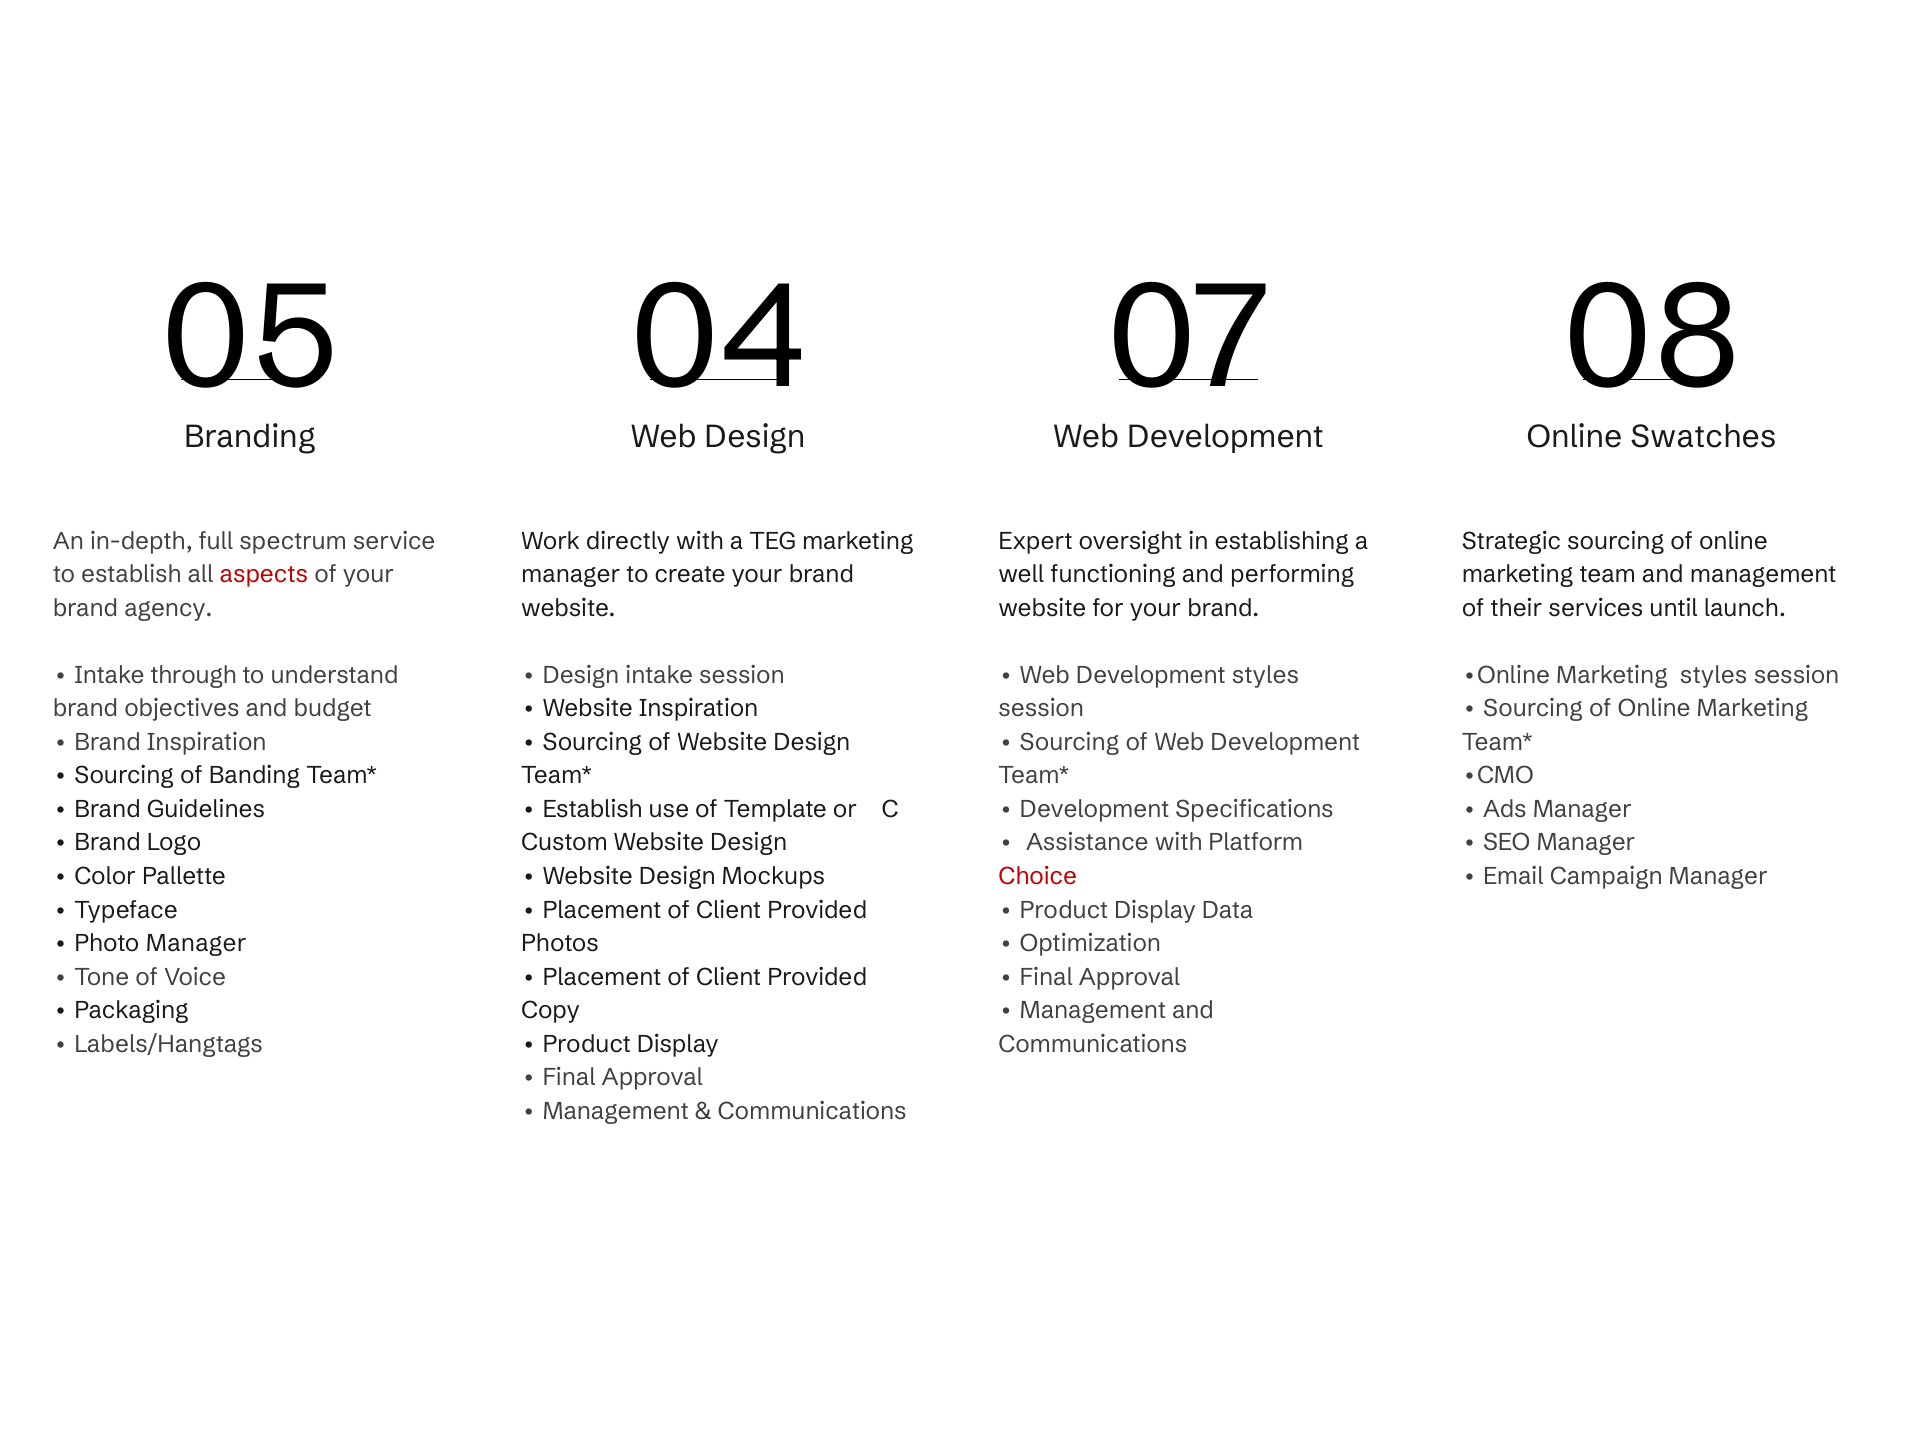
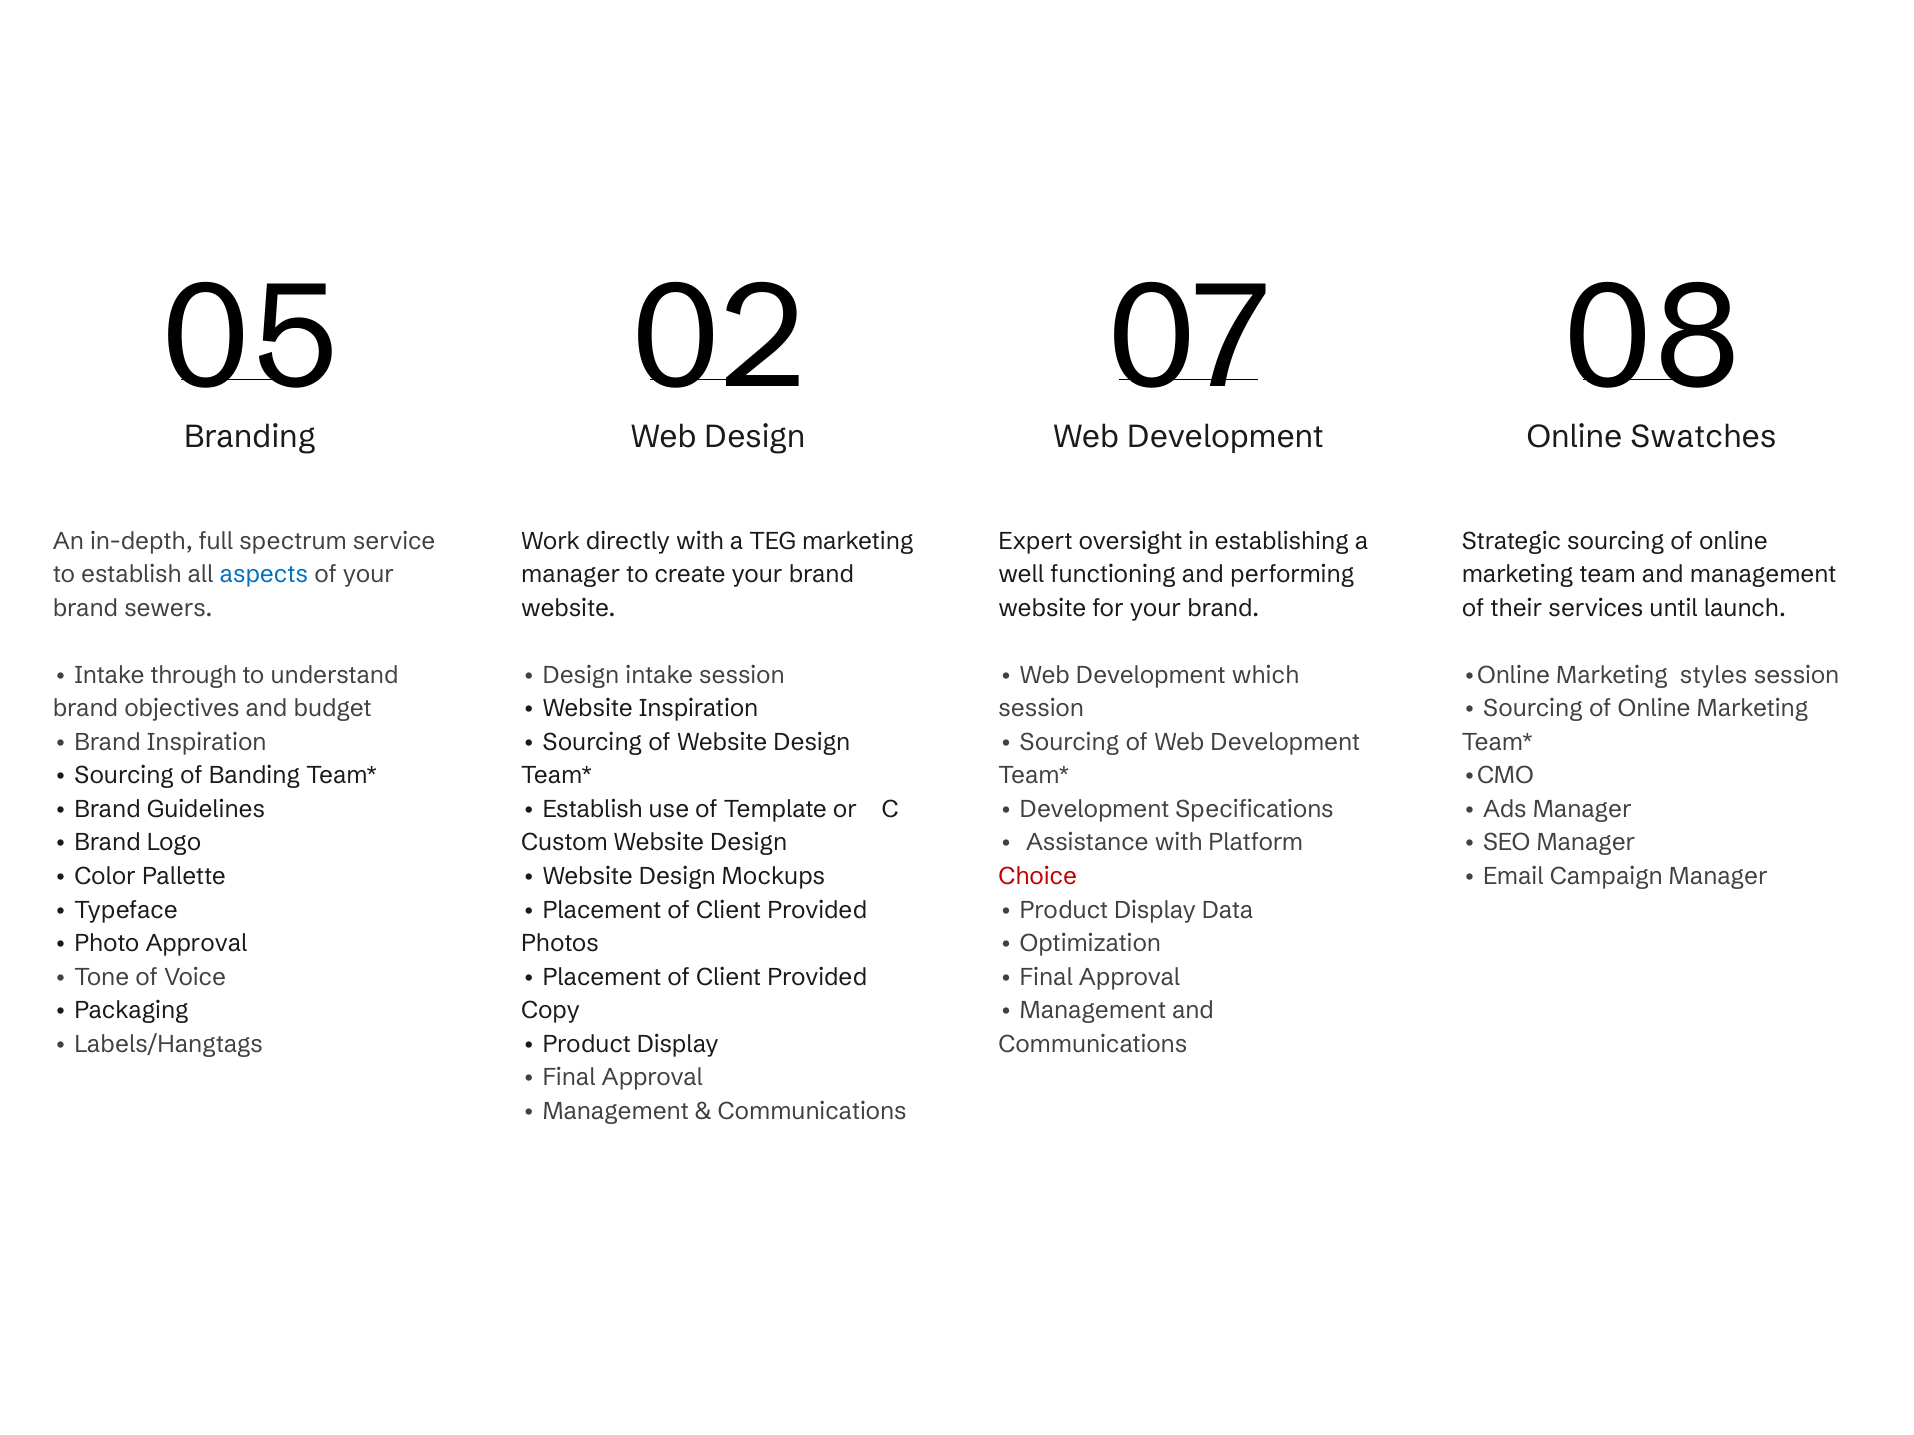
04: 04 -> 02 (718, 339)
aspects colour: red -> blue (264, 575)
agency: agency -> sewers (168, 608)
Development styles: styles -> which (1265, 676)
Photo Manager: Manager -> Approval (197, 944)
